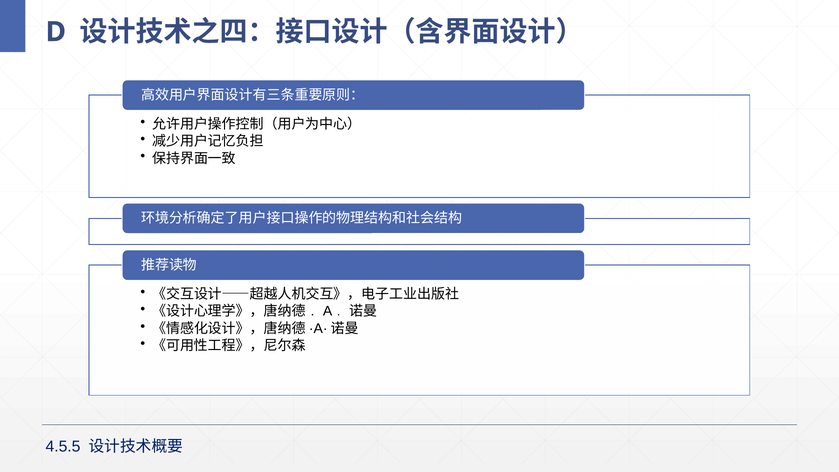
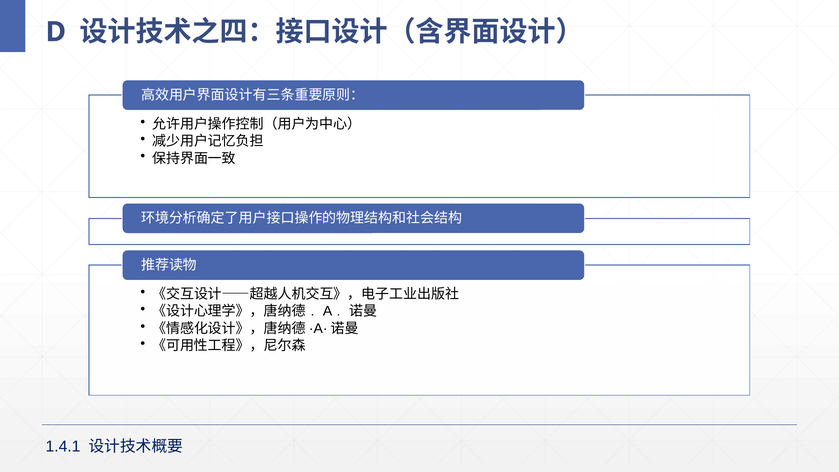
4.5.5: 4.5.5 -> 1.4.1 (63, 447)
